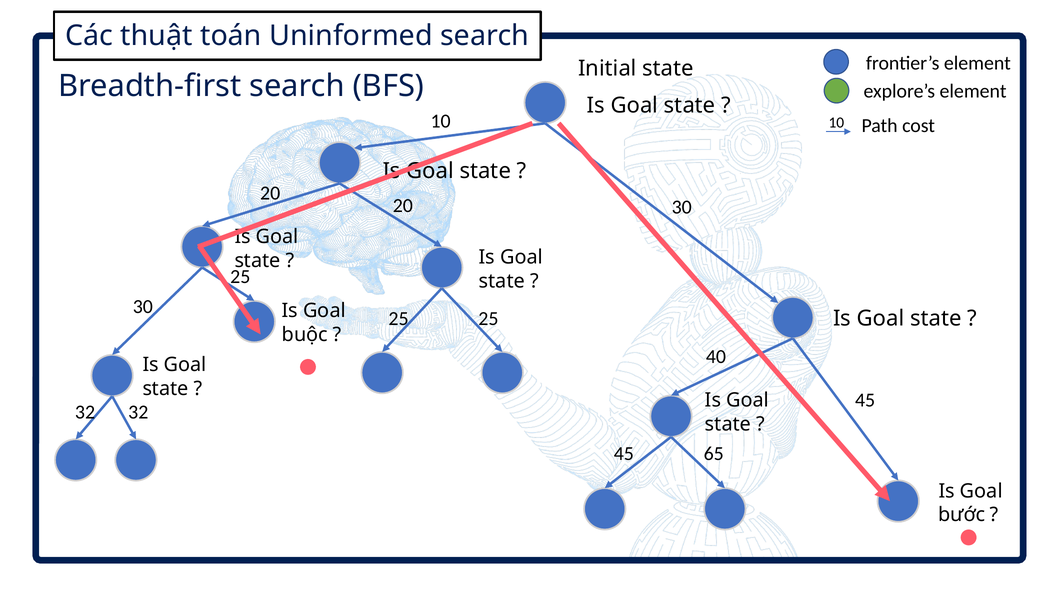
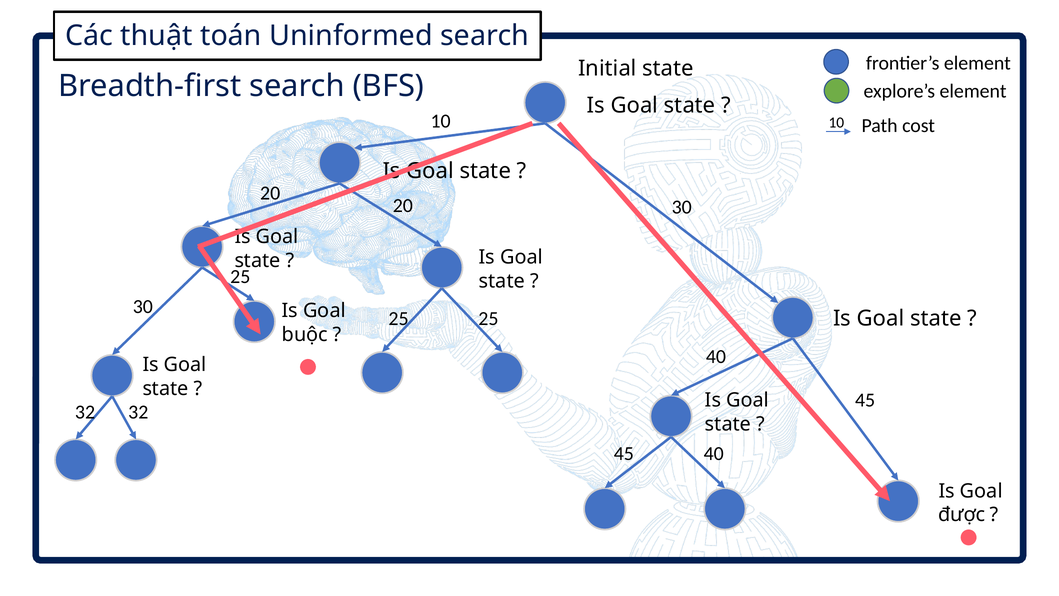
45 65: 65 -> 40 (714, 453)
bước: bước -> được (962, 515)
